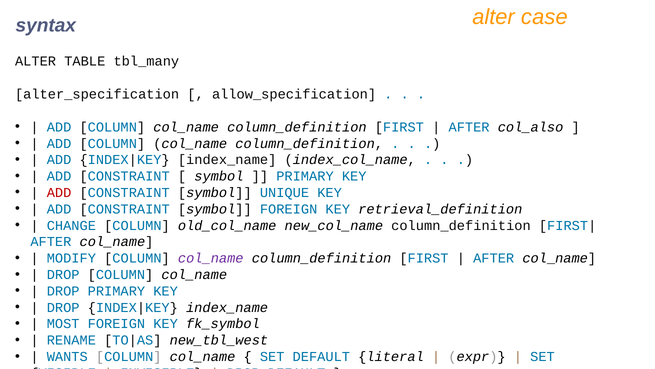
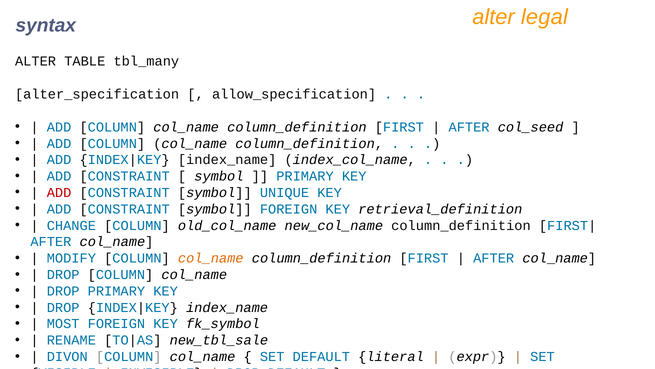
case: case -> legal (544, 17)
col_also: col_also -> col_seed (531, 127)
col_name colour: purple -> orange (211, 258)
new_tbl_west: new_tbl_west -> new_tbl_sale (219, 340)
WANTS: WANTS -> DIVON (67, 356)
